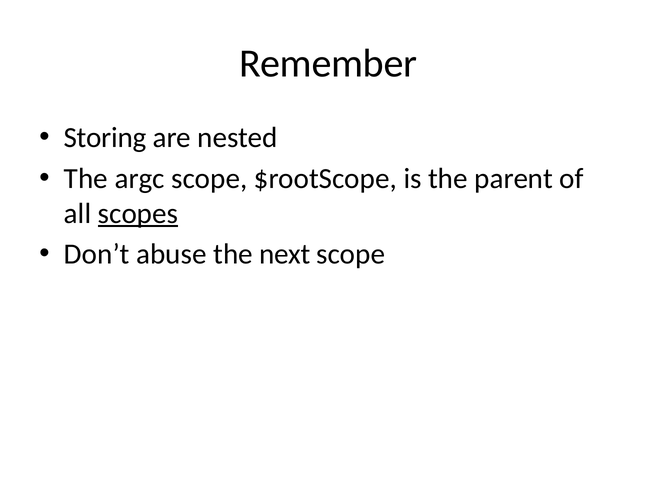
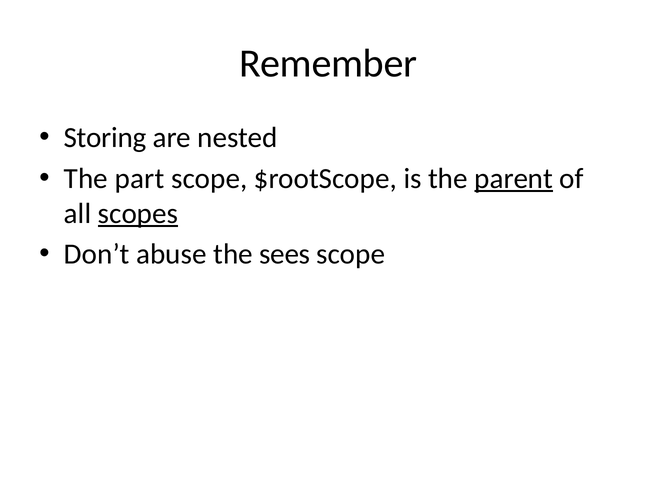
argc: argc -> part (140, 178)
parent underline: none -> present (514, 178)
next: next -> sees (285, 254)
